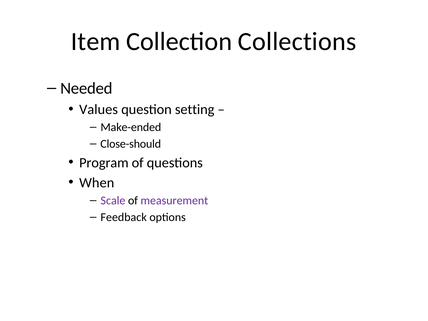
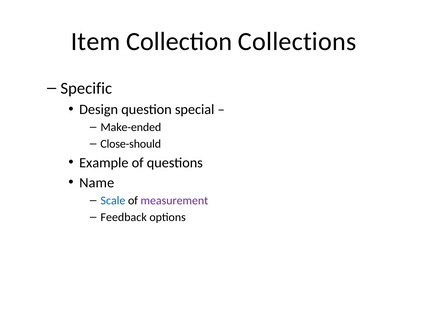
Needed: Needed -> Specific (86, 88)
Values: Values -> Design (99, 109)
setting: setting -> special (195, 109)
Program: Program -> Example (104, 163)
When: When -> Name (97, 183)
Scale colour: purple -> blue (113, 201)
